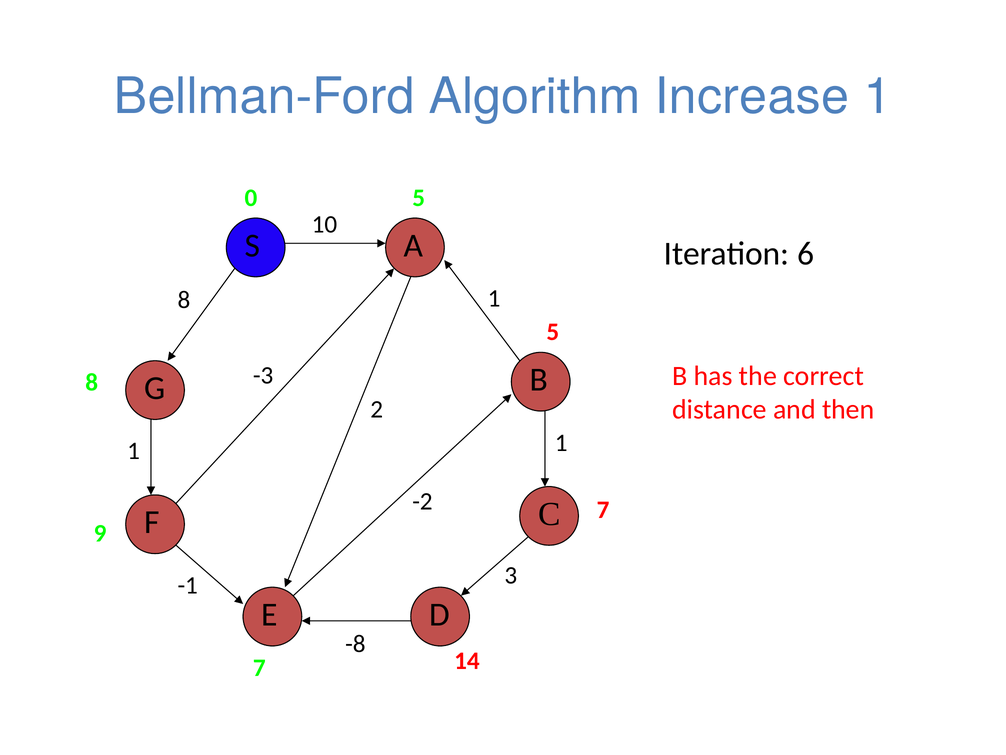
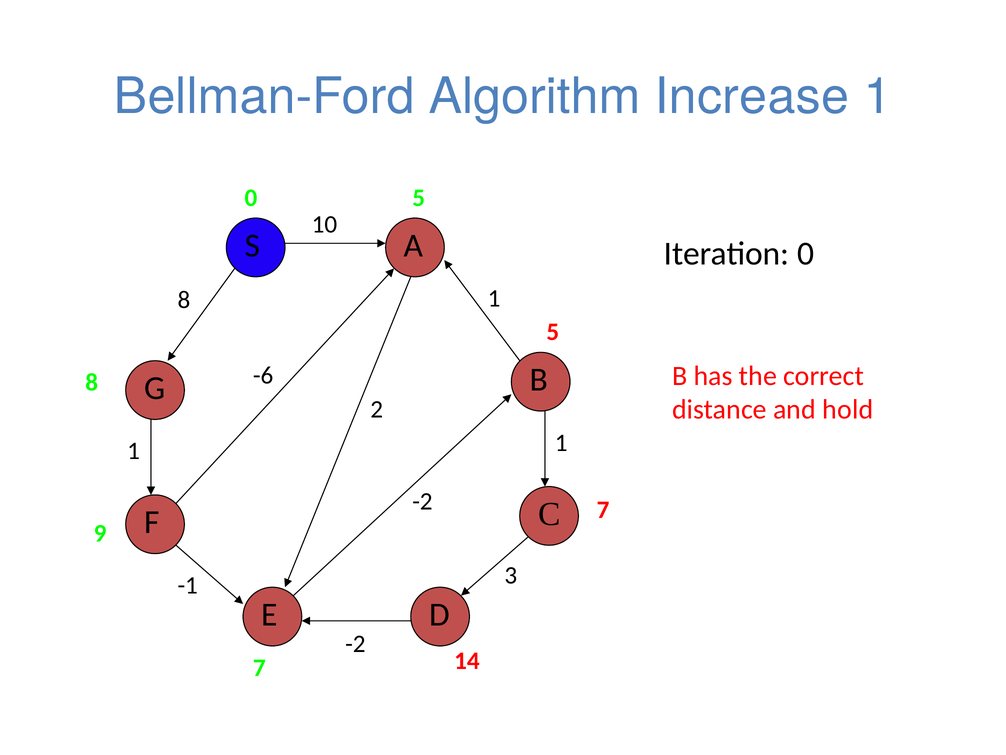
Iteration 6: 6 -> 0 (806, 254)
-3: -3 -> -6 (263, 375)
then: then -> hold (848, 409)
-8: -8 -> -2 (355, 644)
